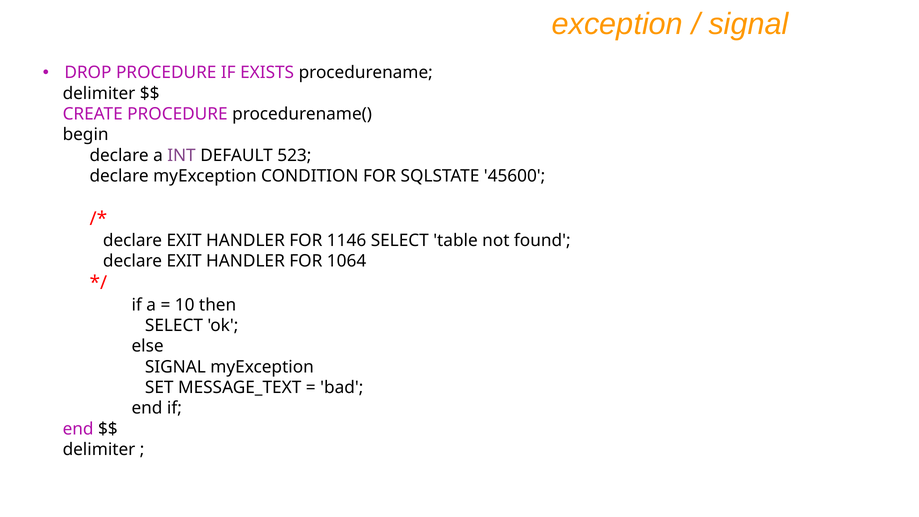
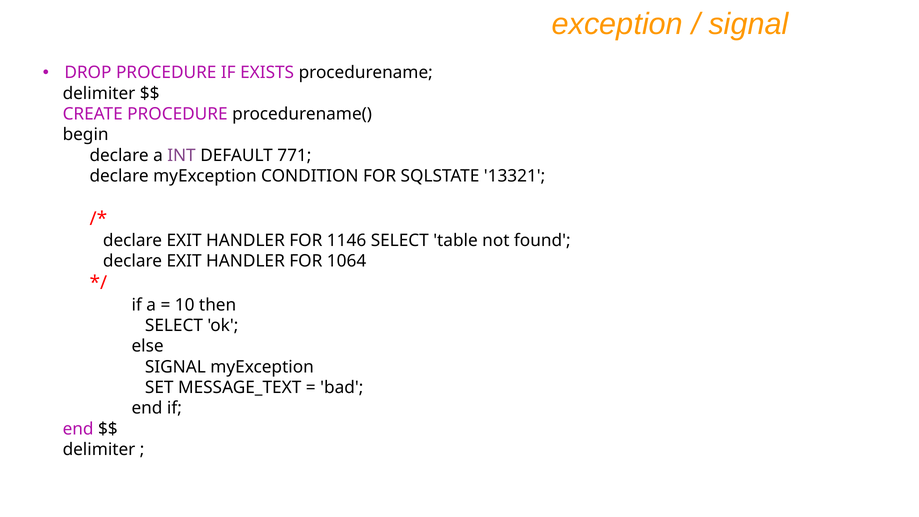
523: 523 -> 771 (294, 155)
45600: 45600 -> 13321 (515, 176)
